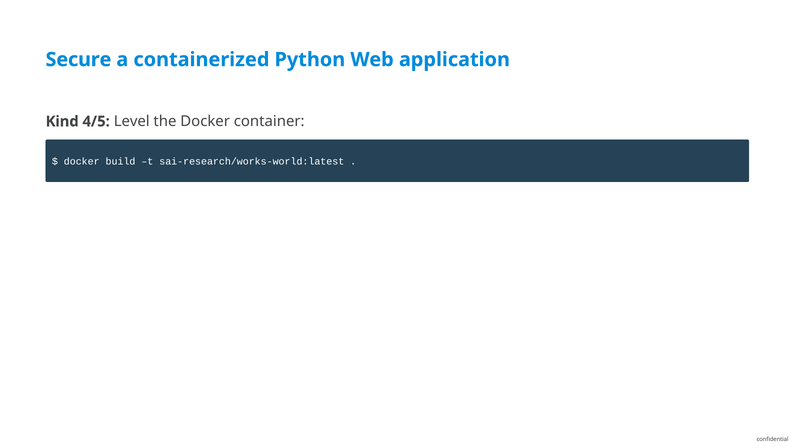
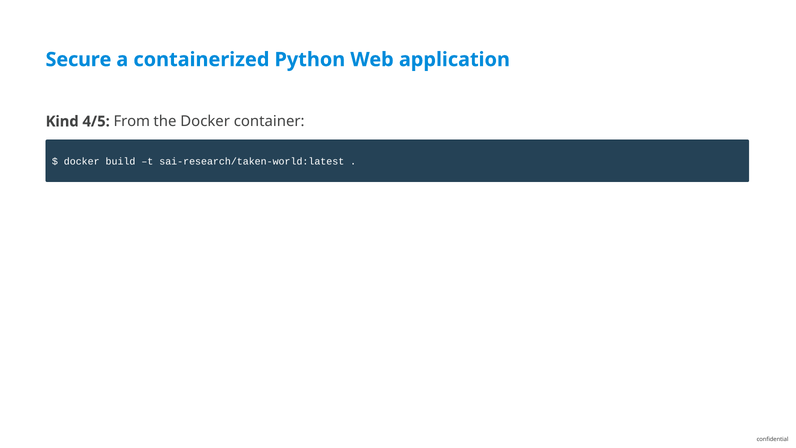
Level: Level -> From (132, 121)
sai-research/works-world:latest: sai-research/works-world:latest -> sai-research/taken-world:latest (252, 161)
